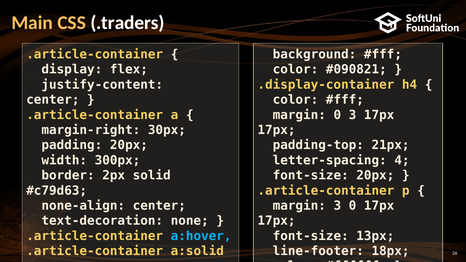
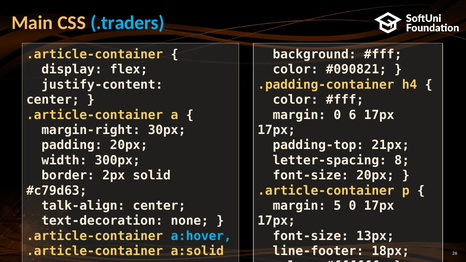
.traders colour: white -> light blue (127, 23)
.display-container: .display-container -> .padding-container (326, 85)
0 3: 3 -> 6 (353, 115)
4: 4 -> 8 (402, 160)
none-align: none-align -> talk-align (83, 206)
margin 3: 3 -> 5 (337, 206)
